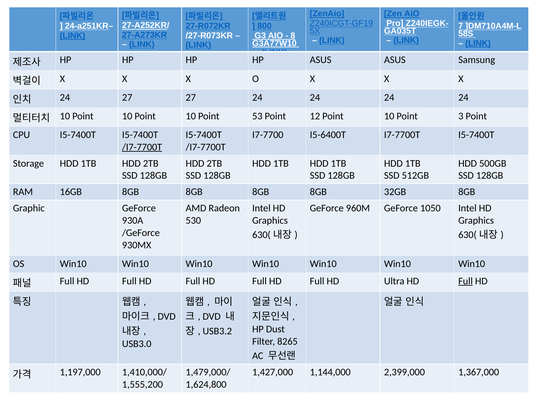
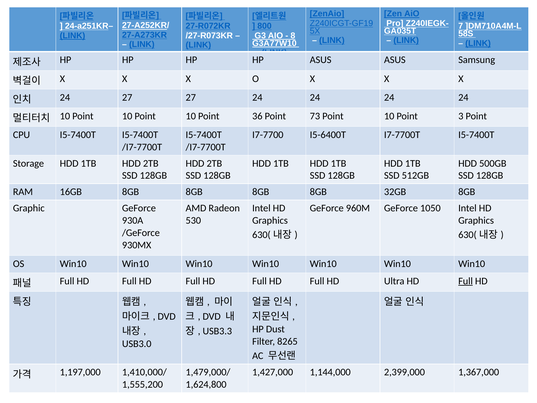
53: 53 -> 36 (257, 116)
12: 12 -> 73 (315, 116)
/I7-7700T underline: present -> none (142, 147)
USB3.2: USB3.2 -> USB3.3 (217, 331)
